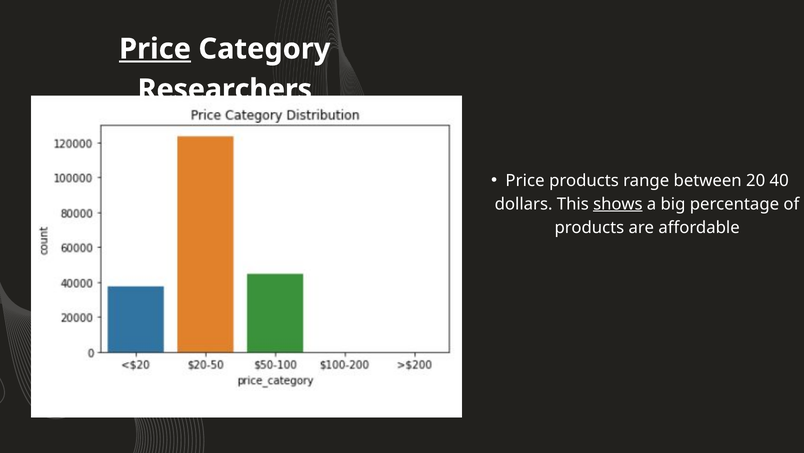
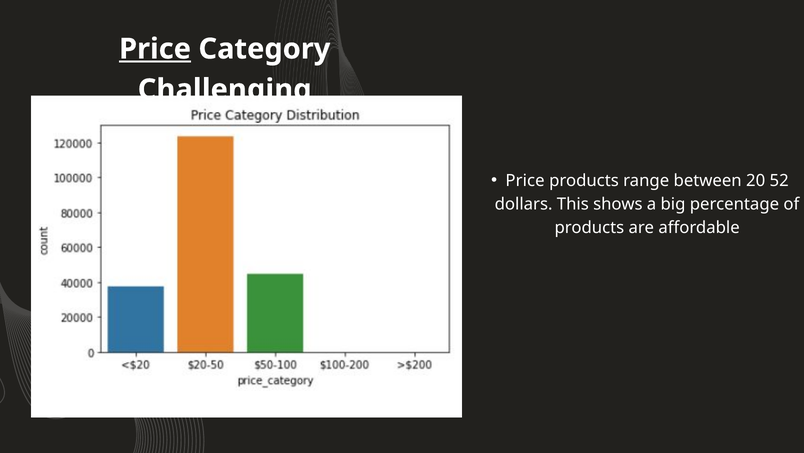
Researchers: Researchers -> Challenging (225, 90)
40: 40 -> 52 (779, 180)
shows underline: present -> none (618, 204)
